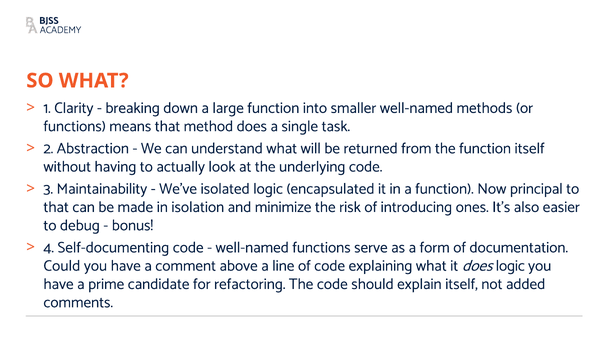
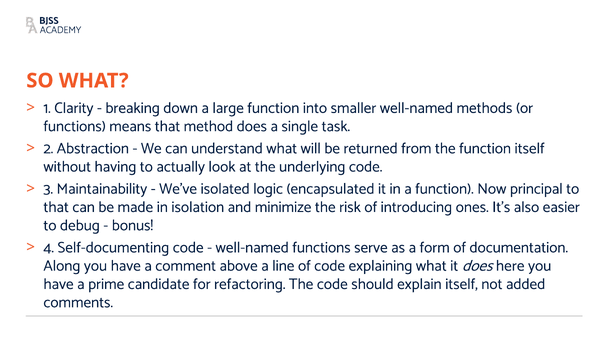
Could: Could -> Along (62, 266)
does logic: logic -> here (510, 266)
